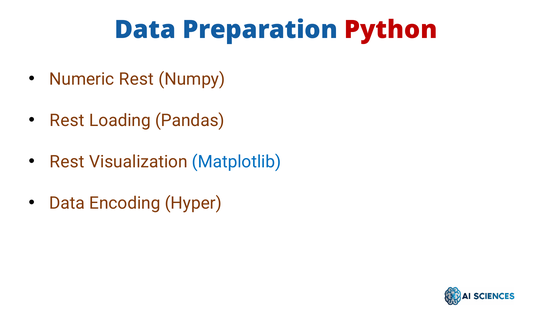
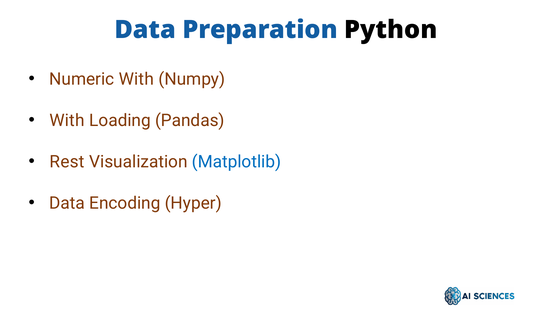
Python colour: red -> black (391, 30)
Numeric Rest: Rest -> With (136, 79)
Rest: Rest -> With (67, 121)
